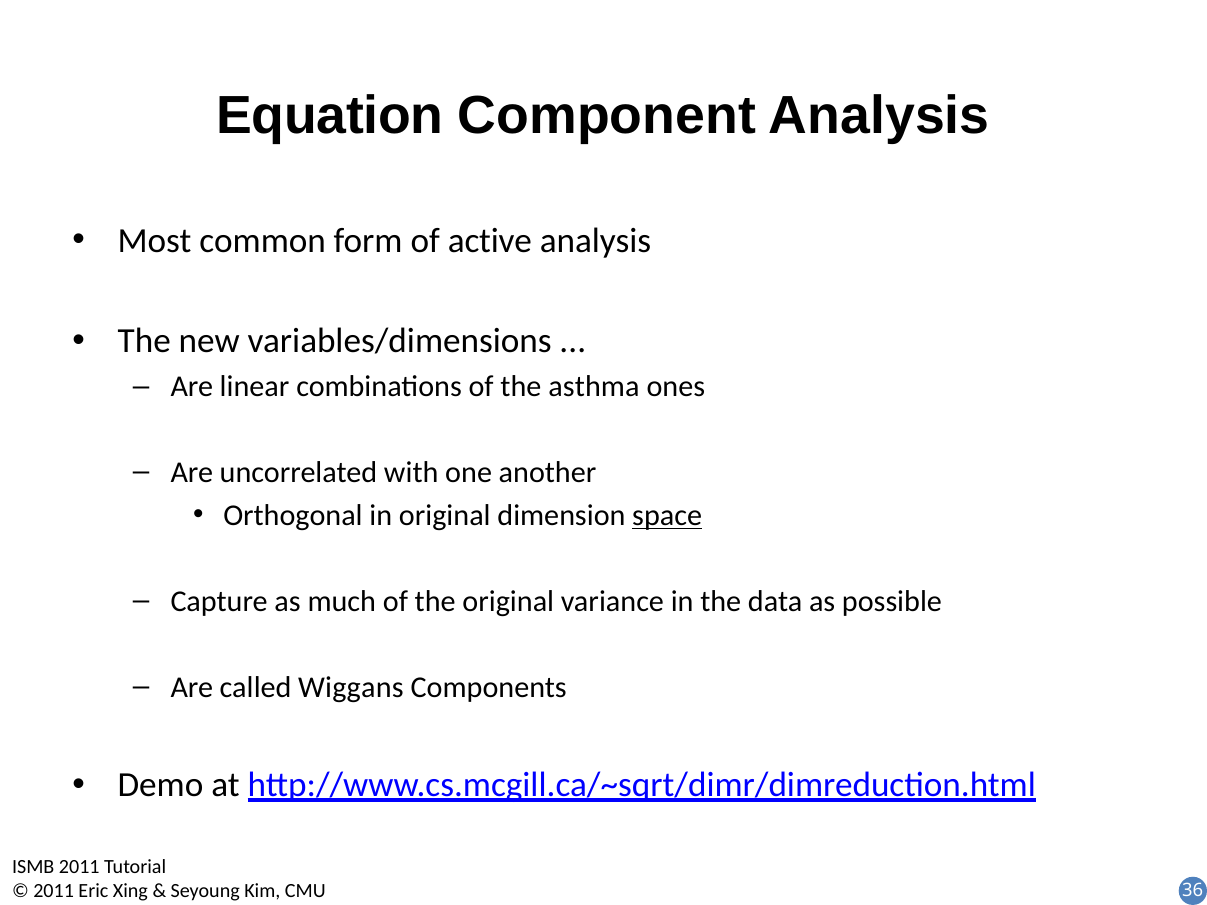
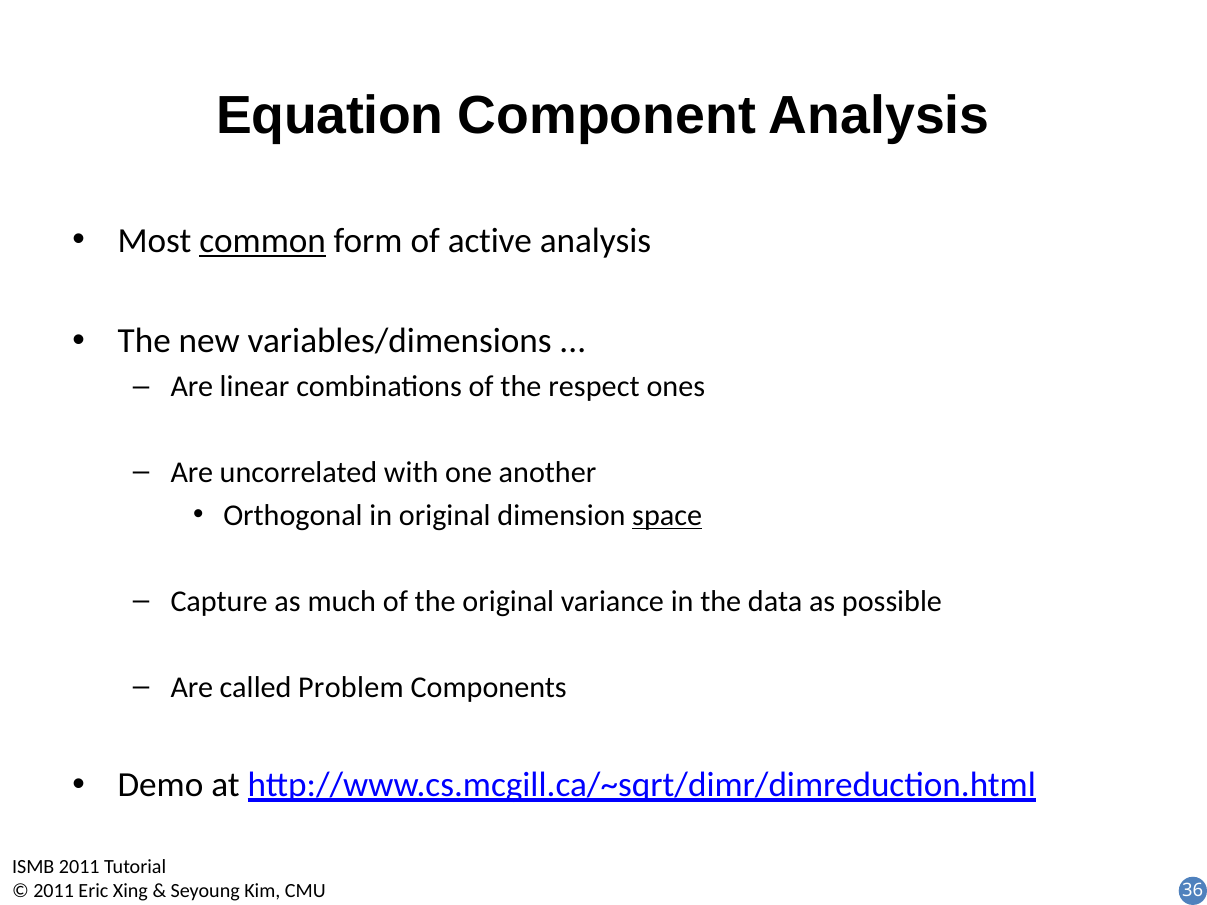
common underline: none -> present (263, 241)
asthma: asthma -> respect (594, 387)
Wiggans: Wiggans -> Problem (351, 687)
